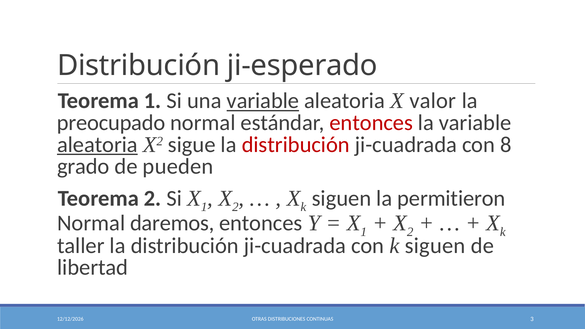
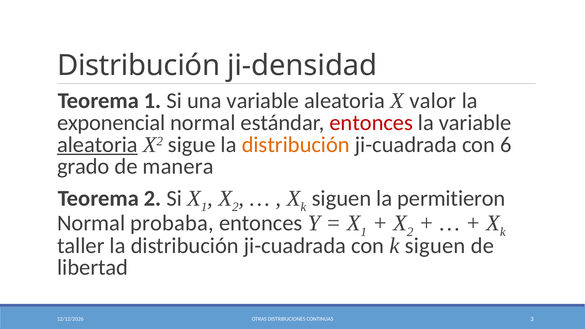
ji-esperado: ji-esperado -> ji-densidad (302, 66)
variable underline: present -> none (263, 101)
preocupado: preocupado -> exponencial (111, 123)
distribución colour: red -> orange (296, 145)
8: 8 -> 6 (506, 145)
pueden: pueden -> manera (178, 167)
daremos: daremos -> probaba (172, 223)
